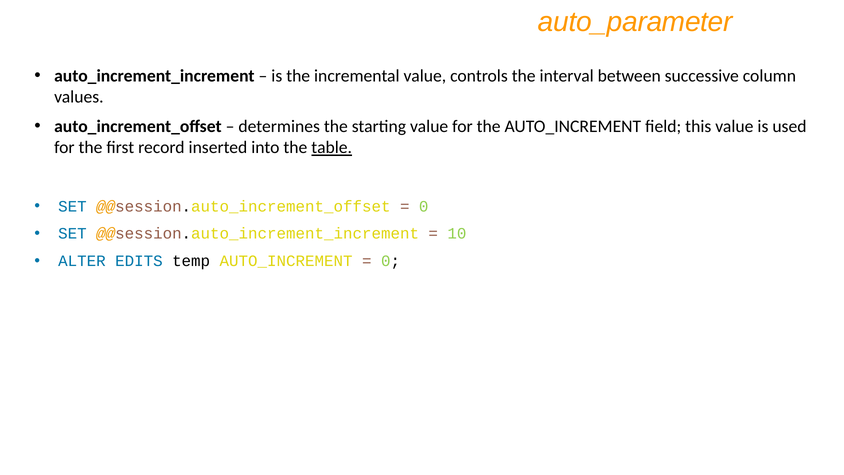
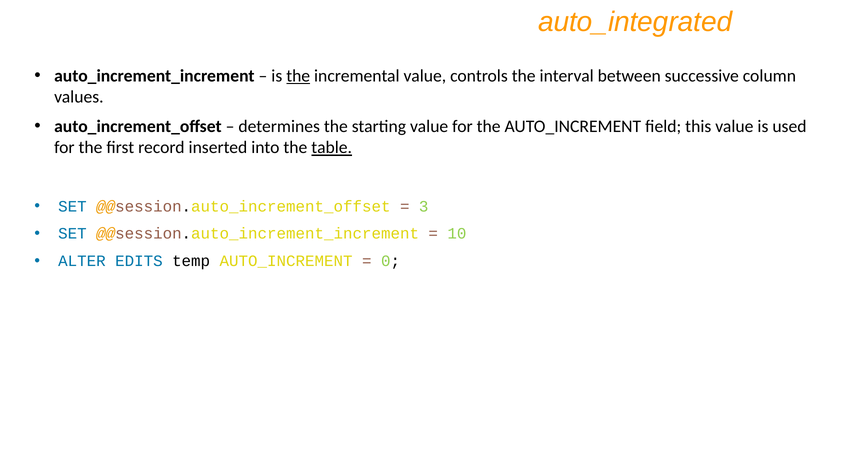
auto_parameter: auto_parameter -> auto_integrated (635, 22)
the underline: none -> present (298, 76)
0: 0 -> 3 (424, 206)
